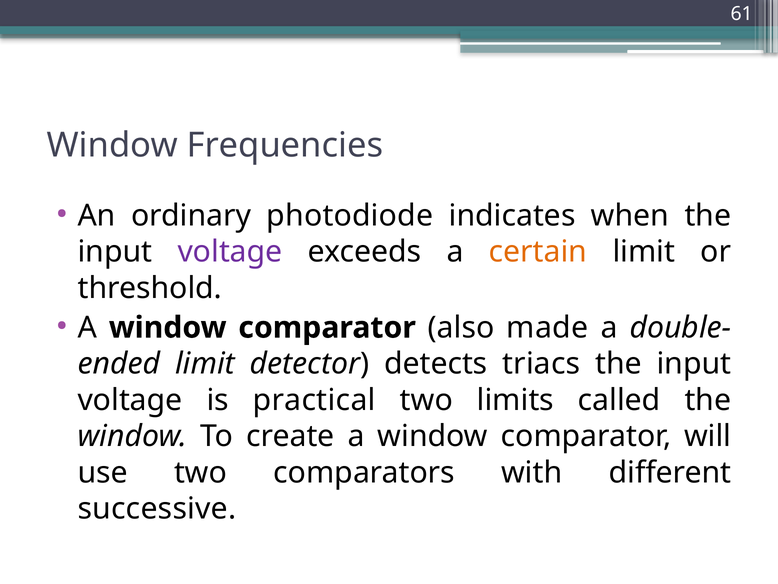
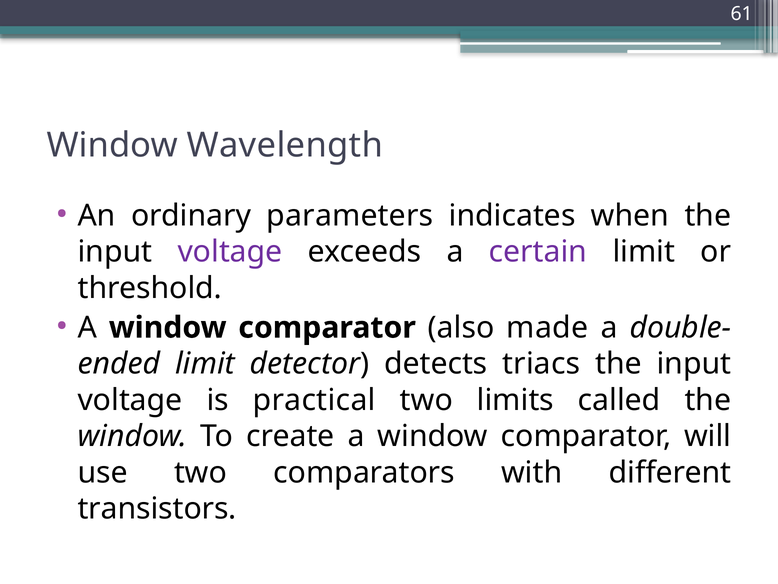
Frequencies: Frequencies -> Wavelength (285, 145)
photodiode: photodiode -> parameters (350, 215)
certain colour: orange -> purple (538, 252)
successive: successive -> transistors (157, 509)
